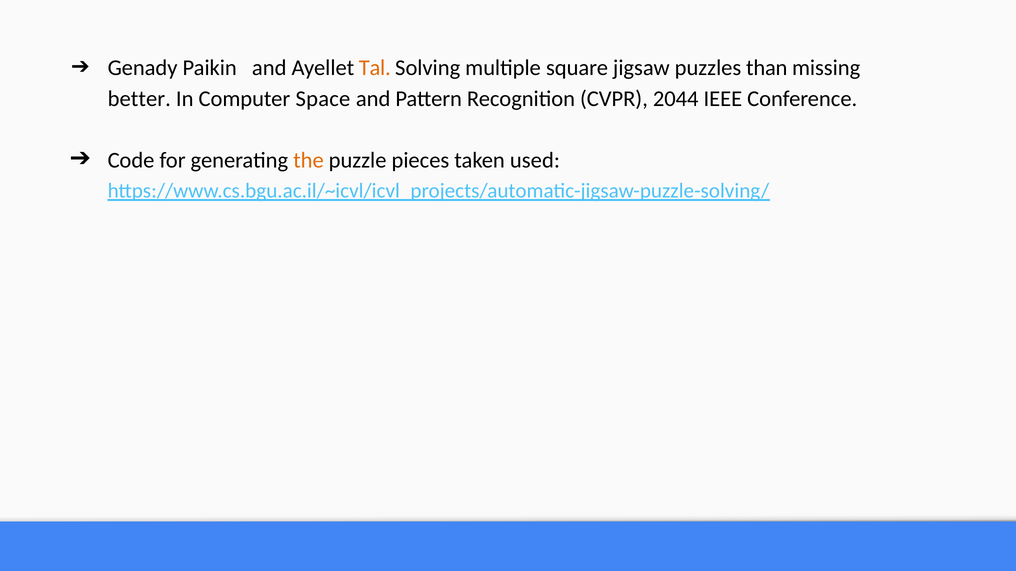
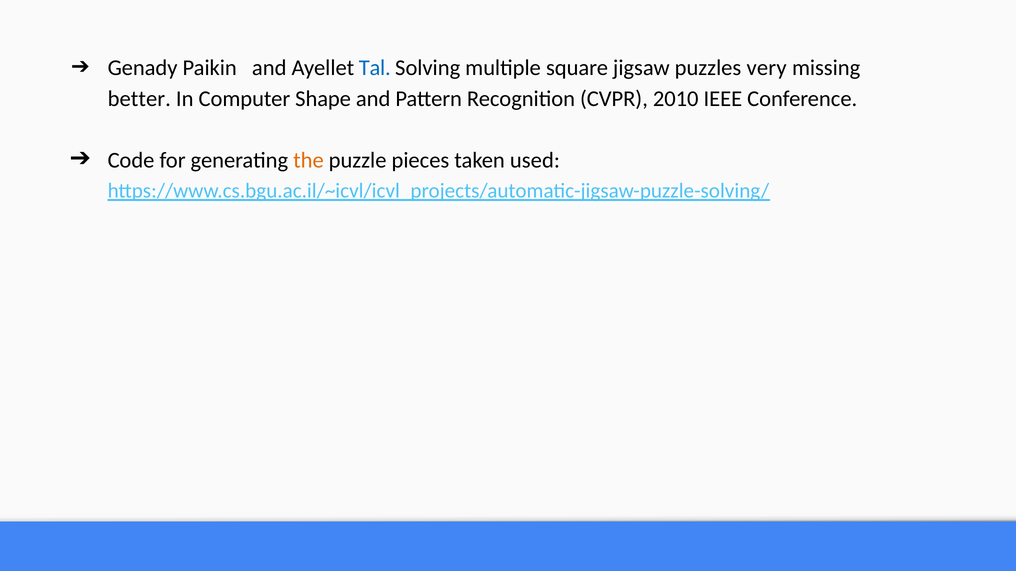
Tal colour: orange -> blue (375, 68)
than: than -> very (767, 68)
Space: Space -> Shape (323, 99)
2044: 2044 -> 2010 (676, 99)
